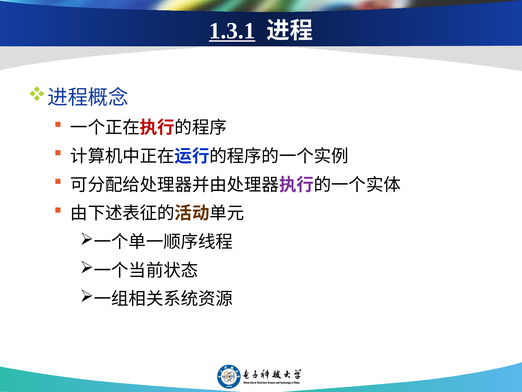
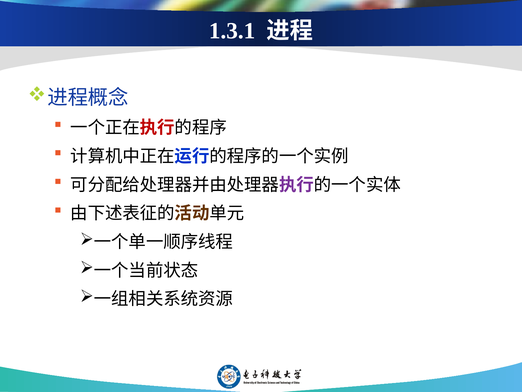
1.3.1 underline: present -> none (232, 31)
